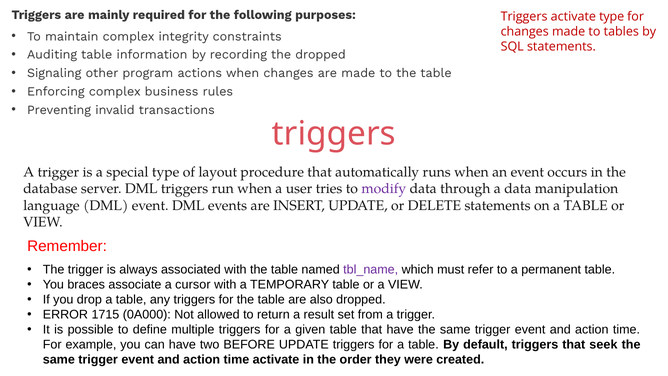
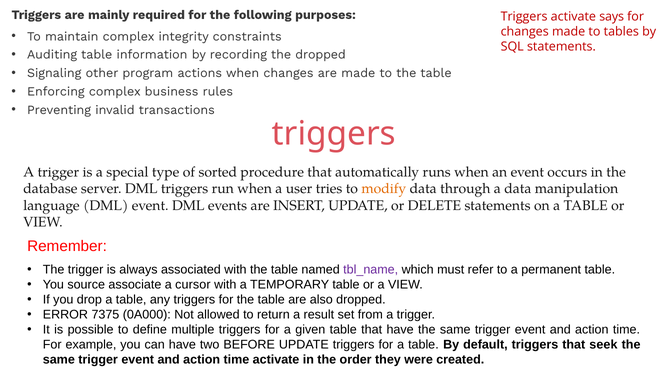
activate type: type -> says (612, 17)
layout: layout -> sorted (218, 172)
modify colour: purple -> orange (384, 189)
braces: braces -> source (86, 284)
1715: 1715 -> 7375 (105, 314)
